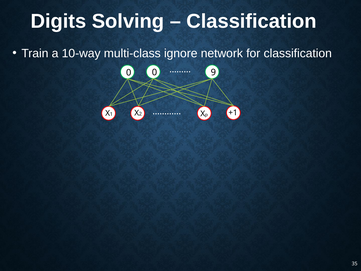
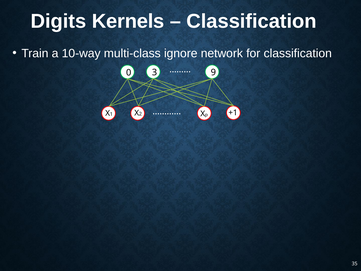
Solving: Solving -> Kernels (128, 21)
0 0: 0 -> 3 (155, 72)
